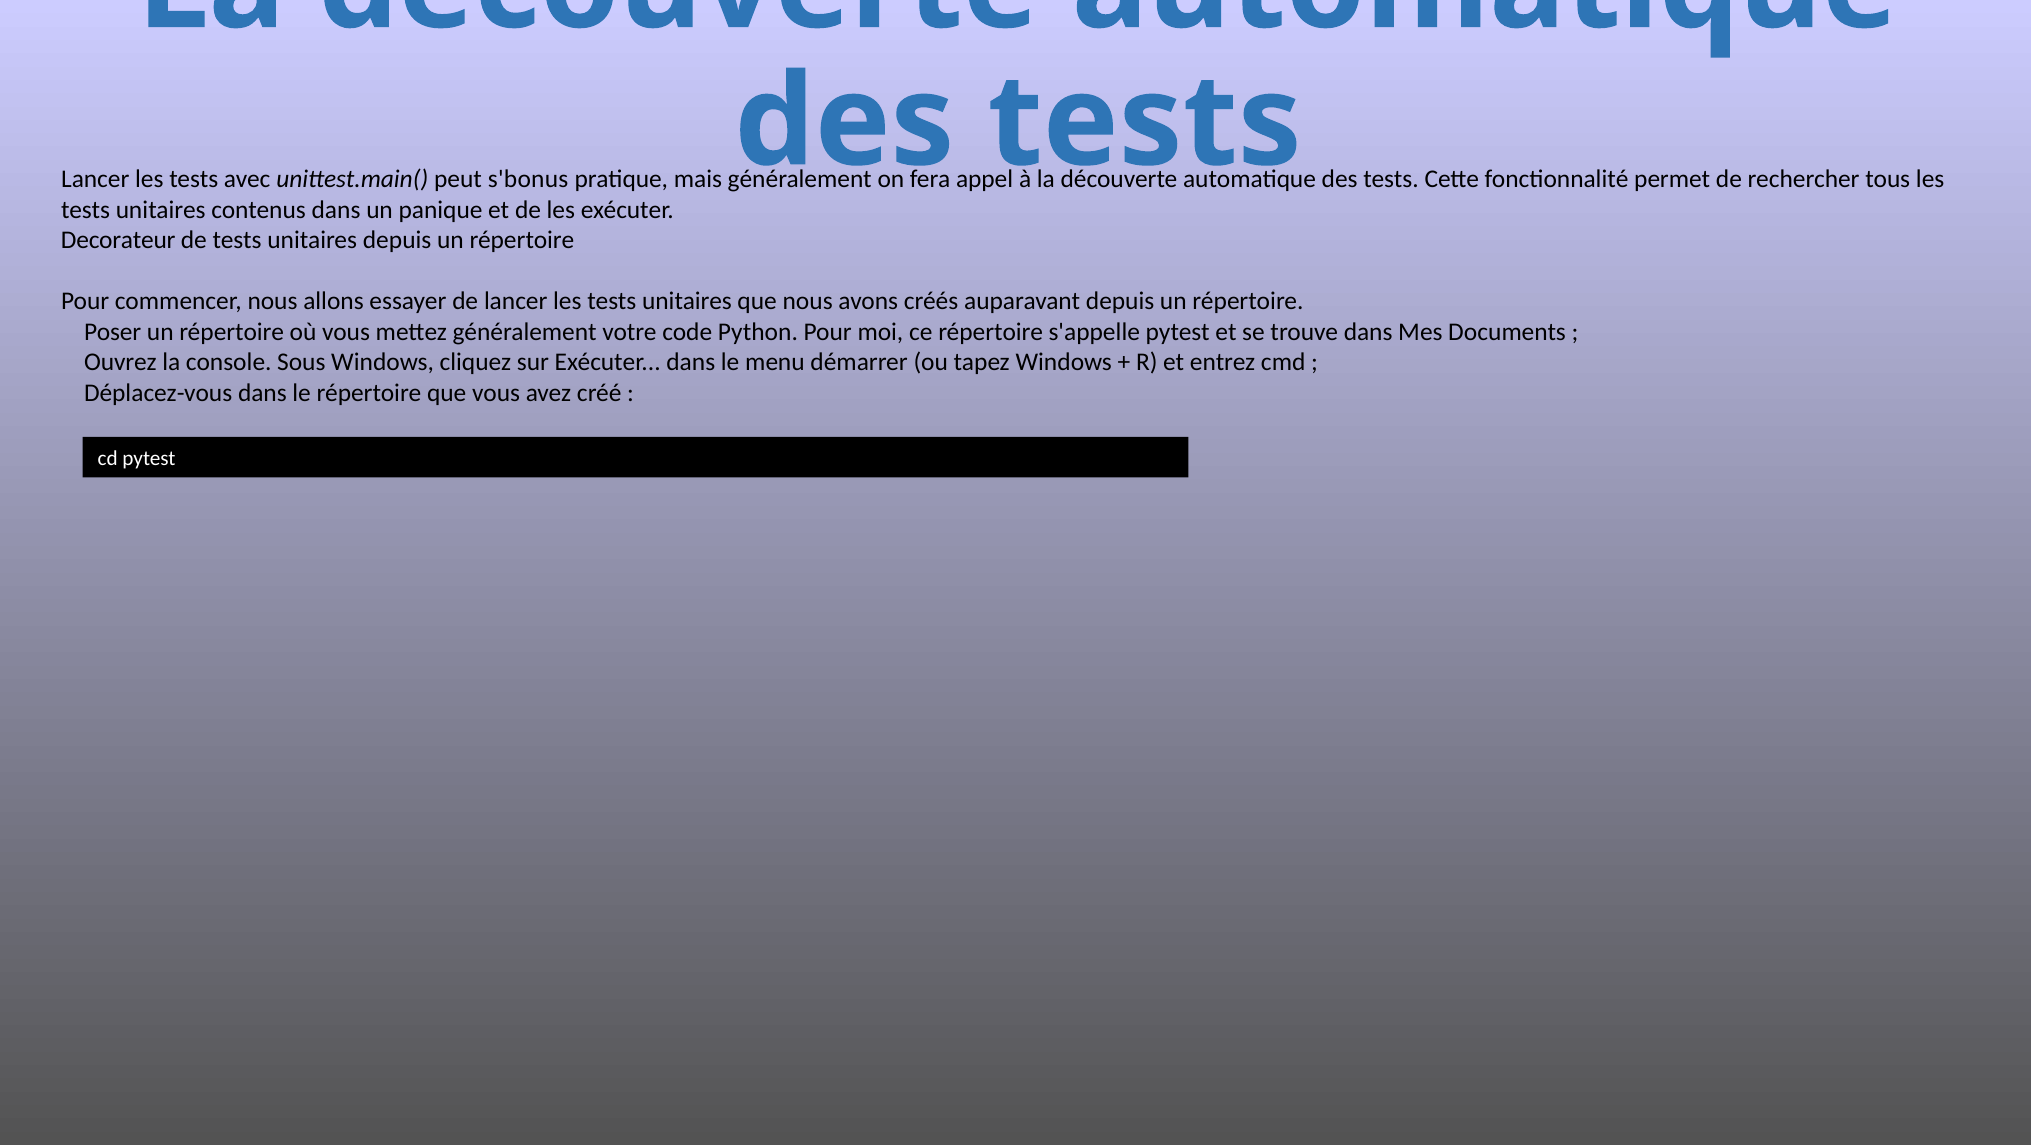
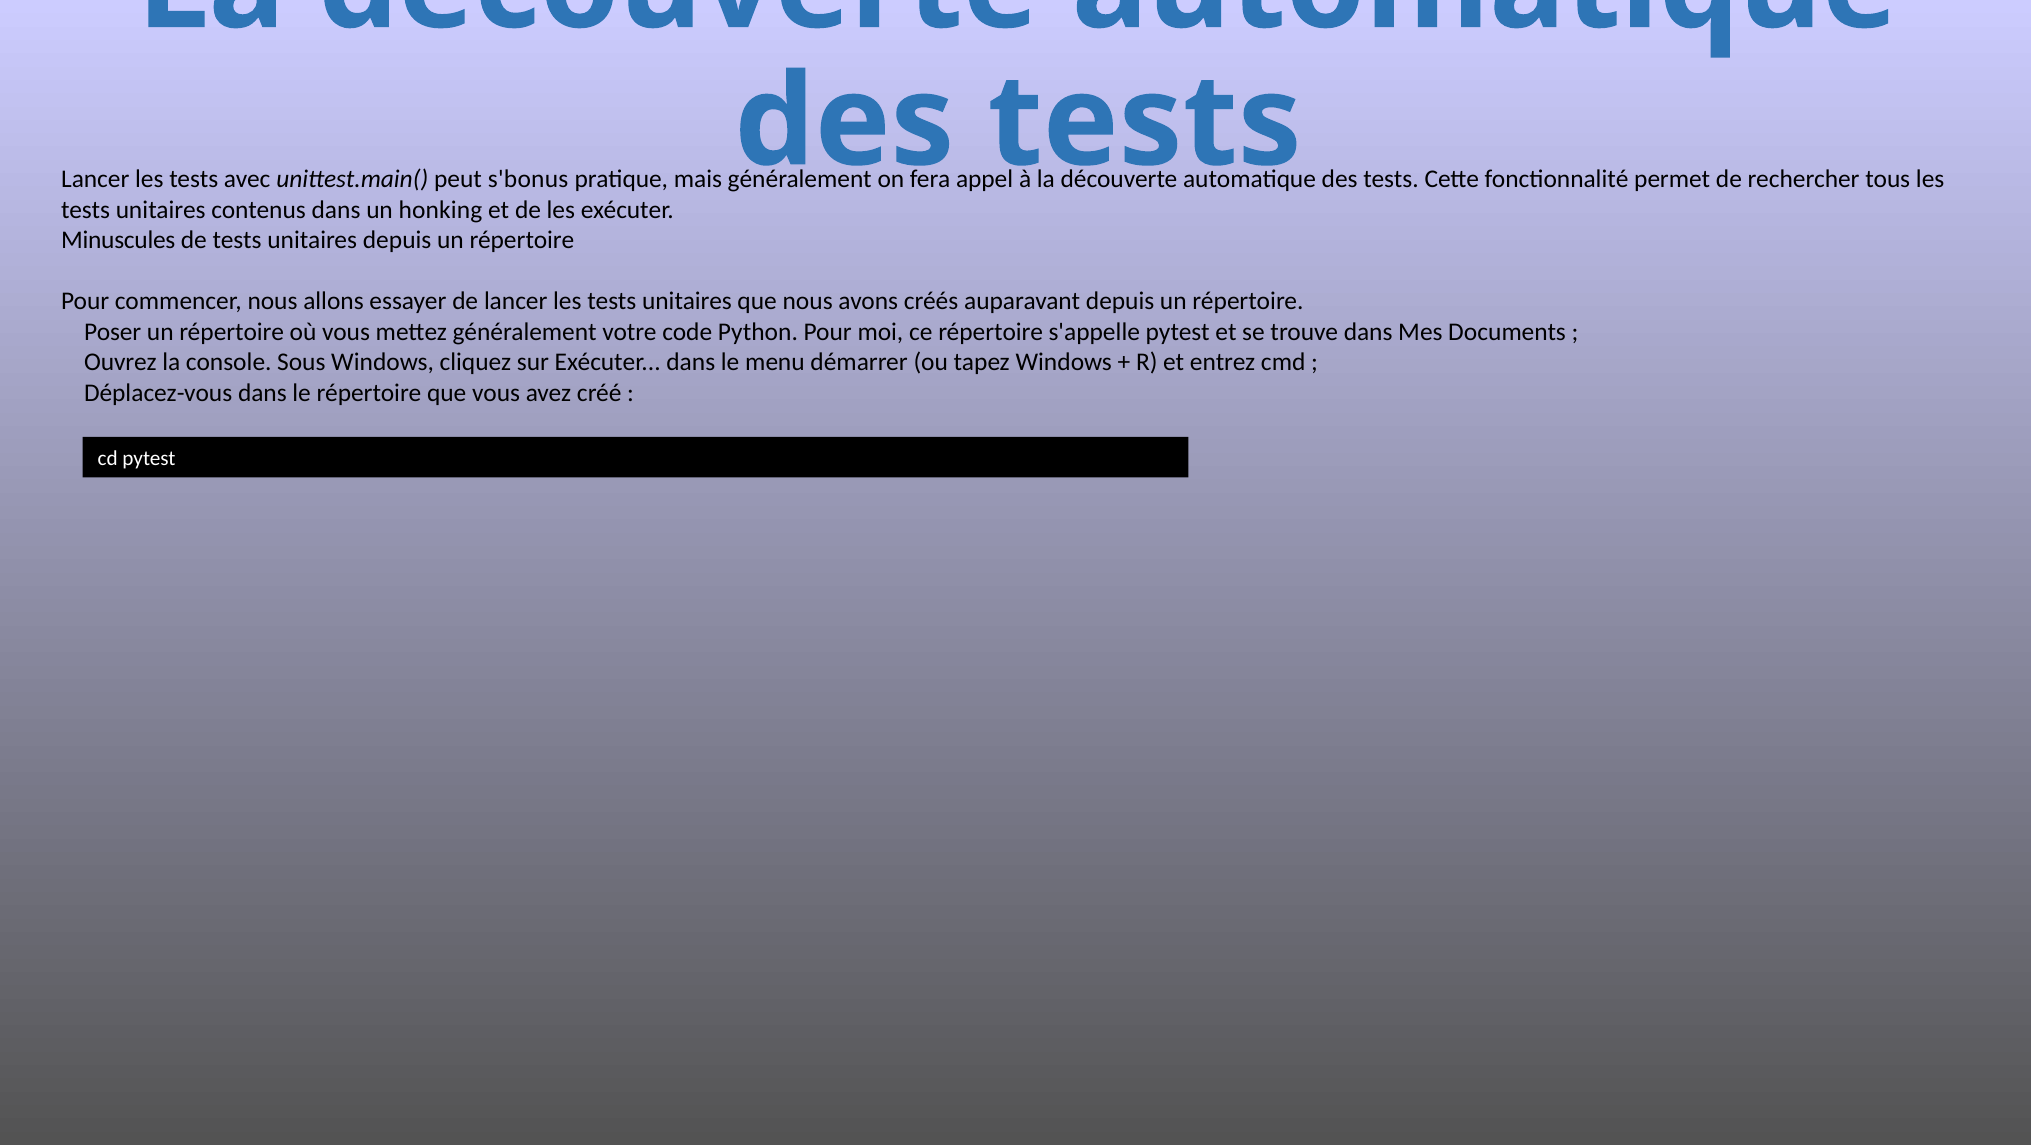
panique: panique -> honking (440, 210)
Decorateur: Decorateur -> Minuscules (118, 240)
